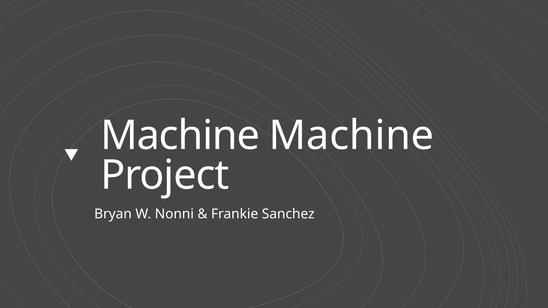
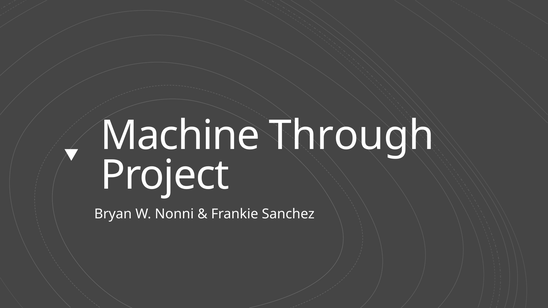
Machine Machine: Machine -> Through (352, 136)
